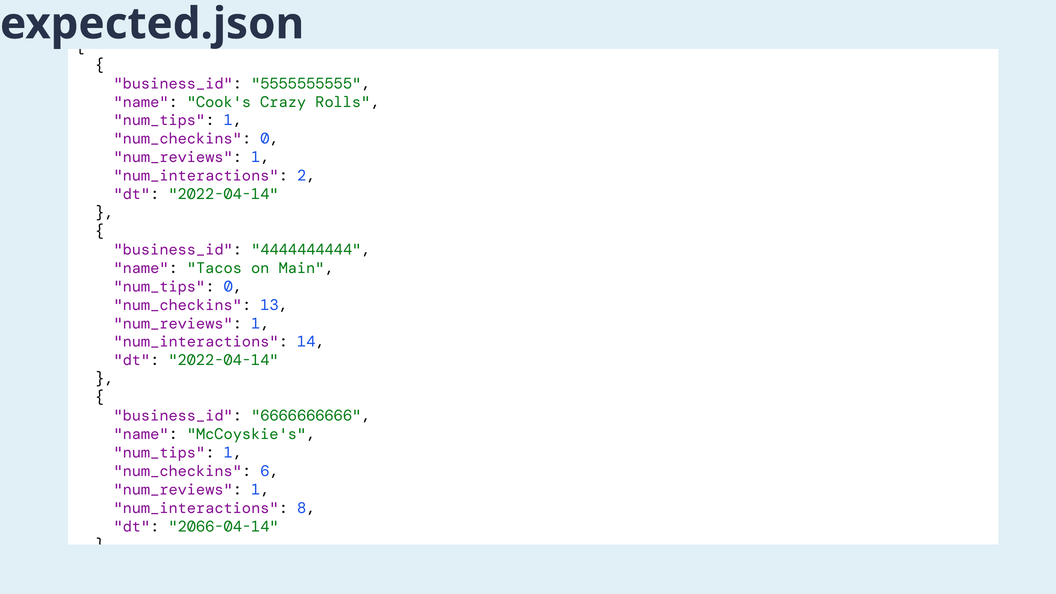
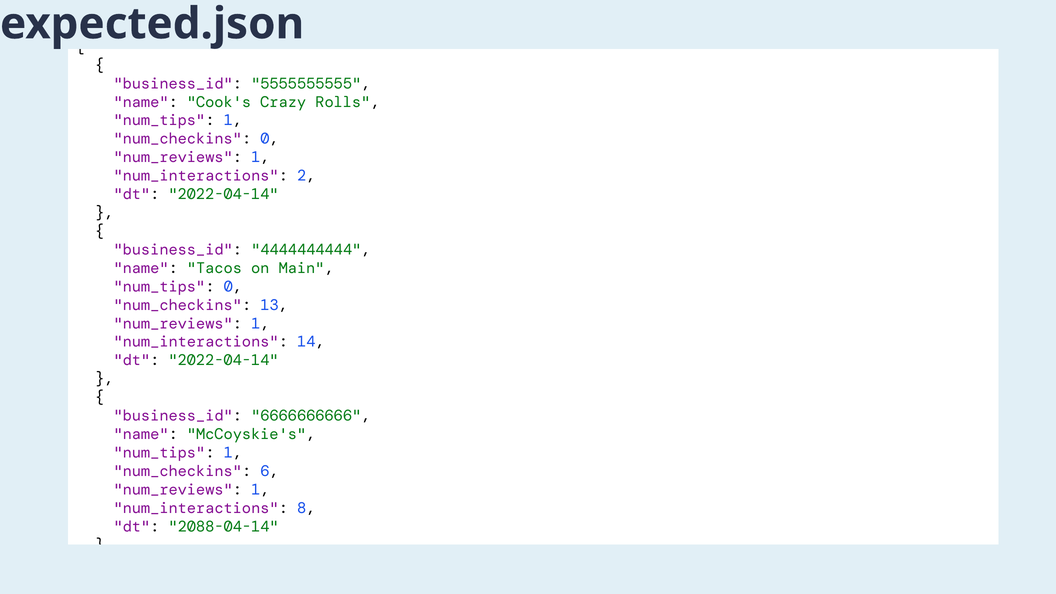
2066-04-14: 2066-04-14 -> 2088-04-14 (224, 526)
